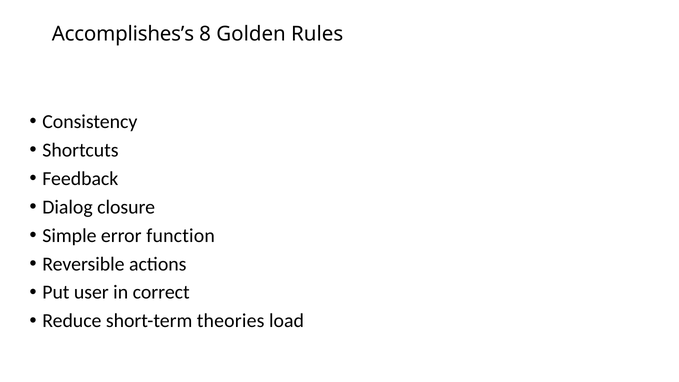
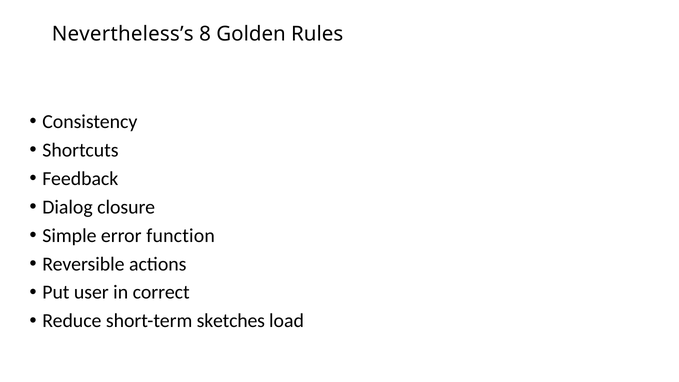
Accomplishes’s: Accomplishes’s -> Nevertheless’s (123, 34)
theories: theories -> sketches (231, 321)
